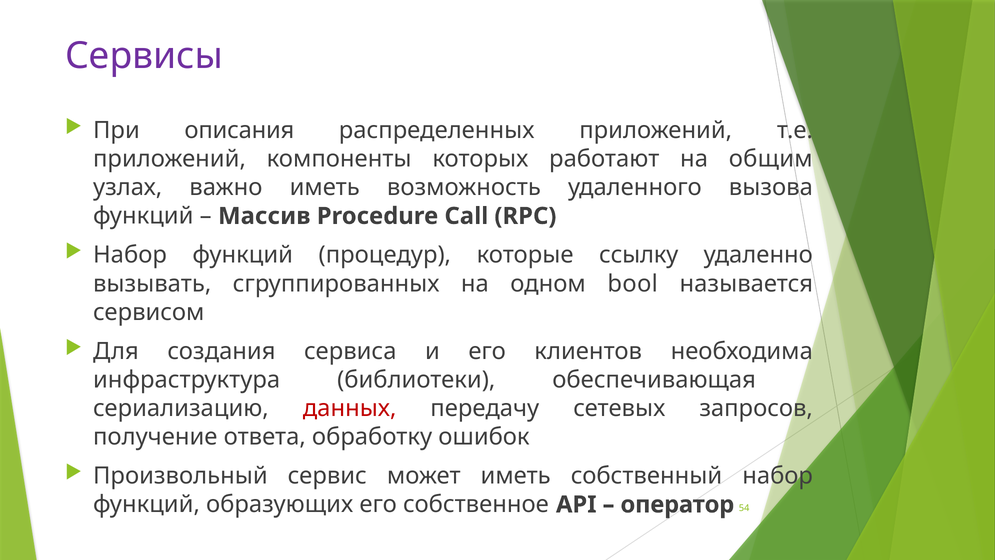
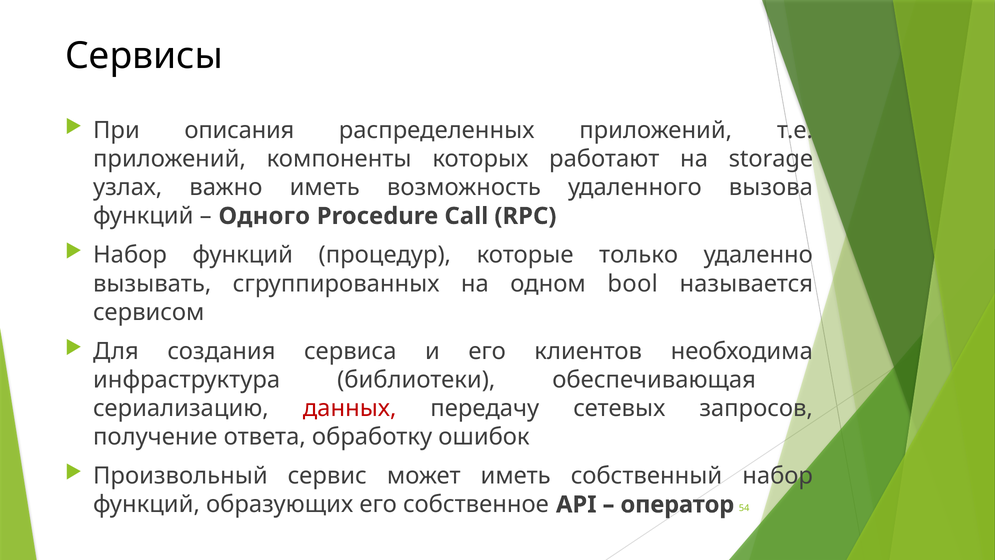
Сервисы colour: purple -> black (144, 56)
общим: общим -> storage (771, 159)
Массив: Массив -> Одного (264, 216)
ссылку: ссылку -> только (639, 255)
